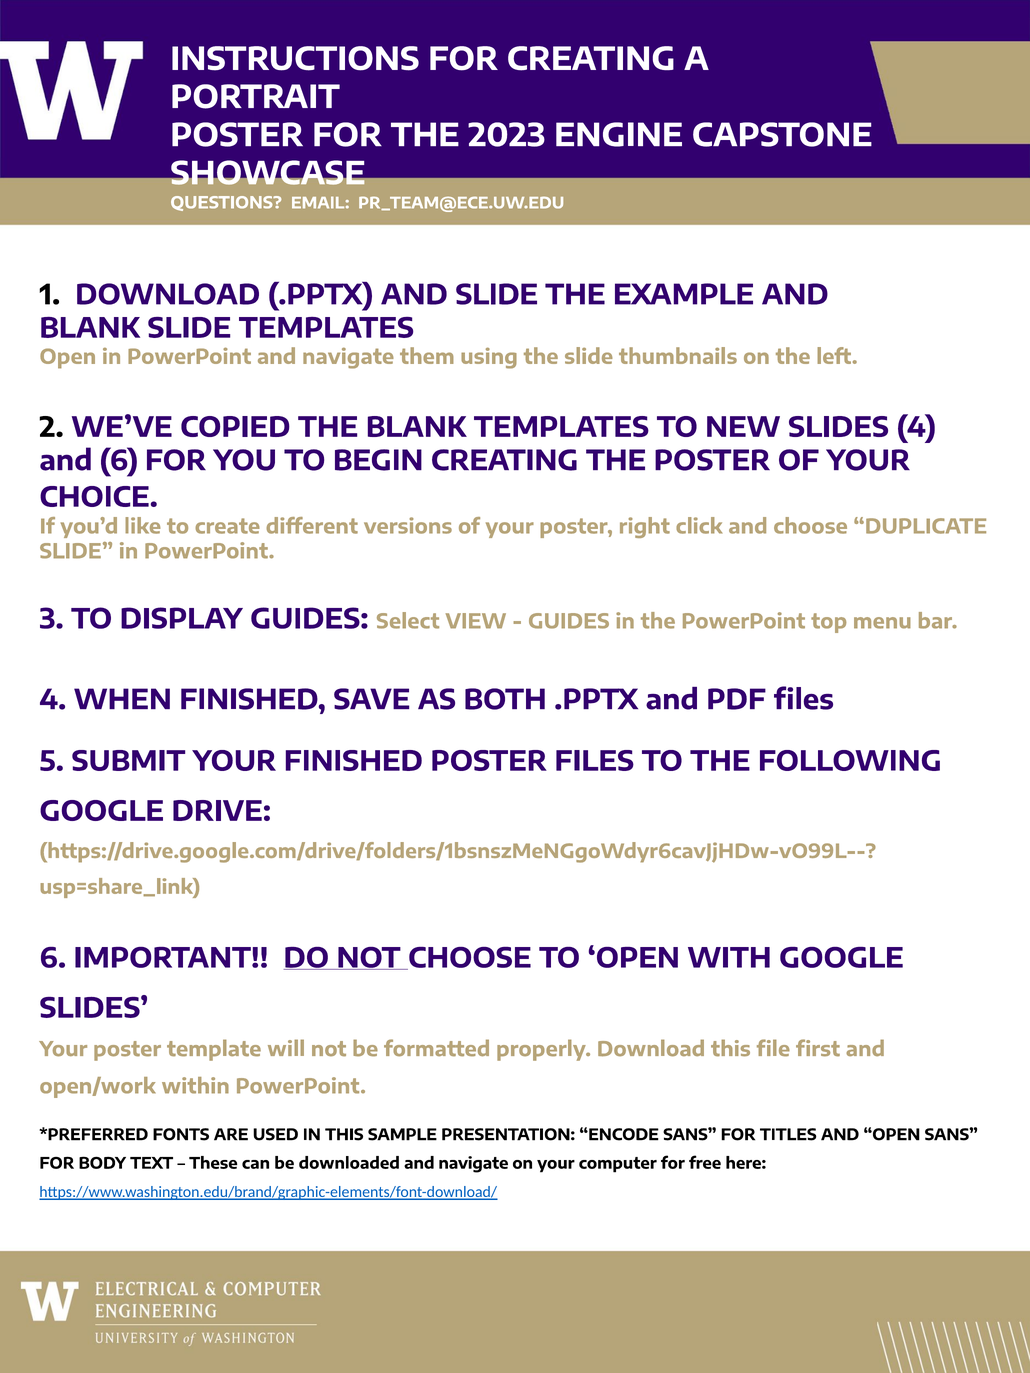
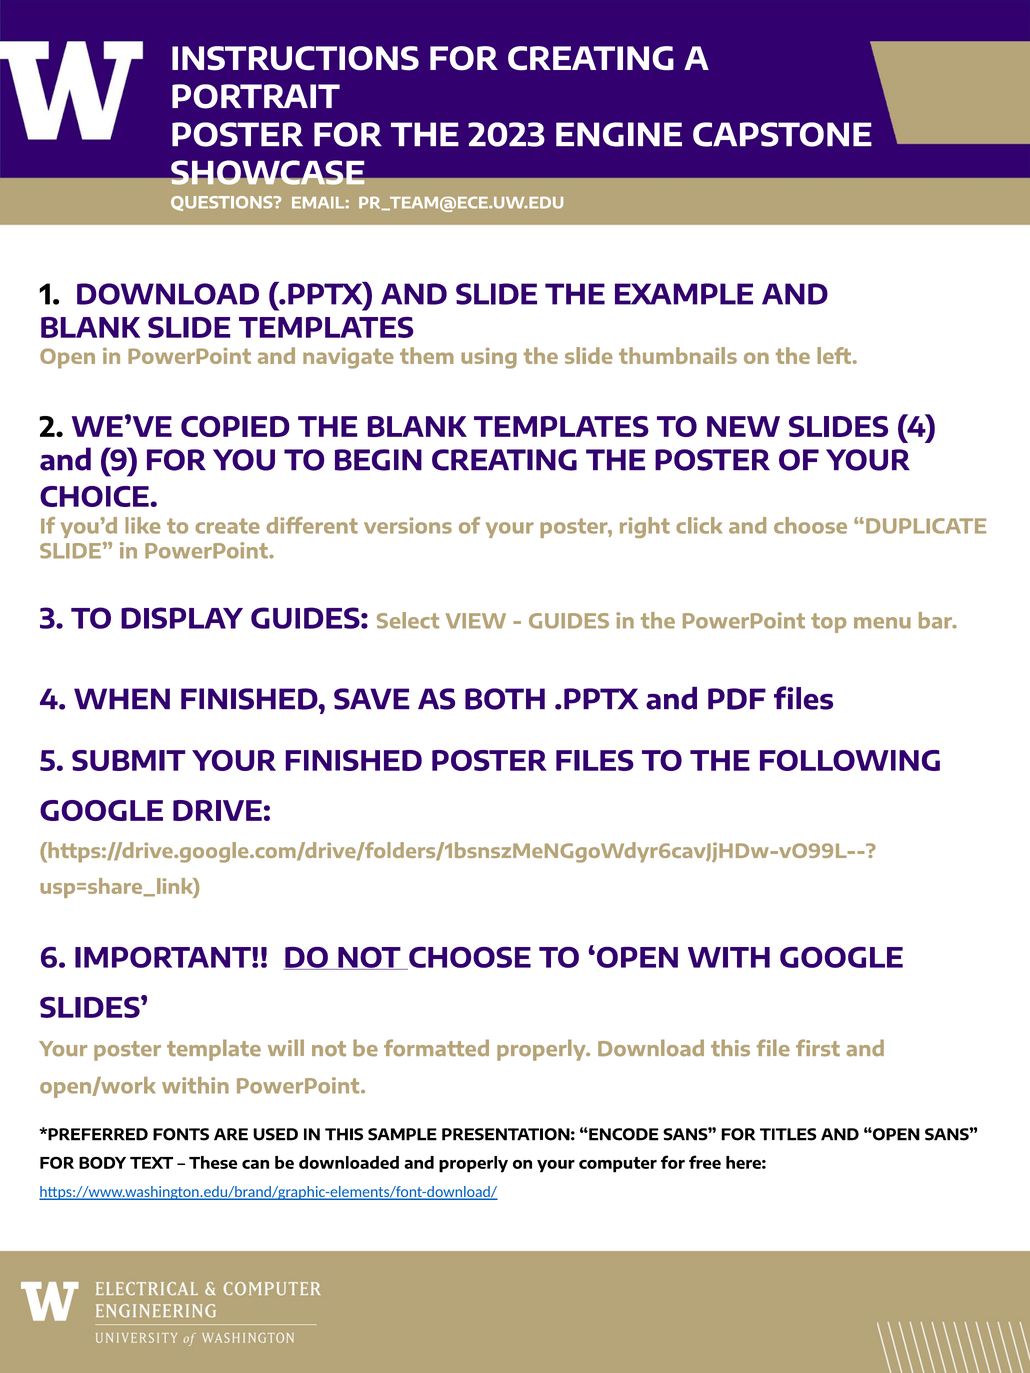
and 6: 6 -> 9 (119, 461)
downloaded and navigate: navigate -> properly (473, 1164)
